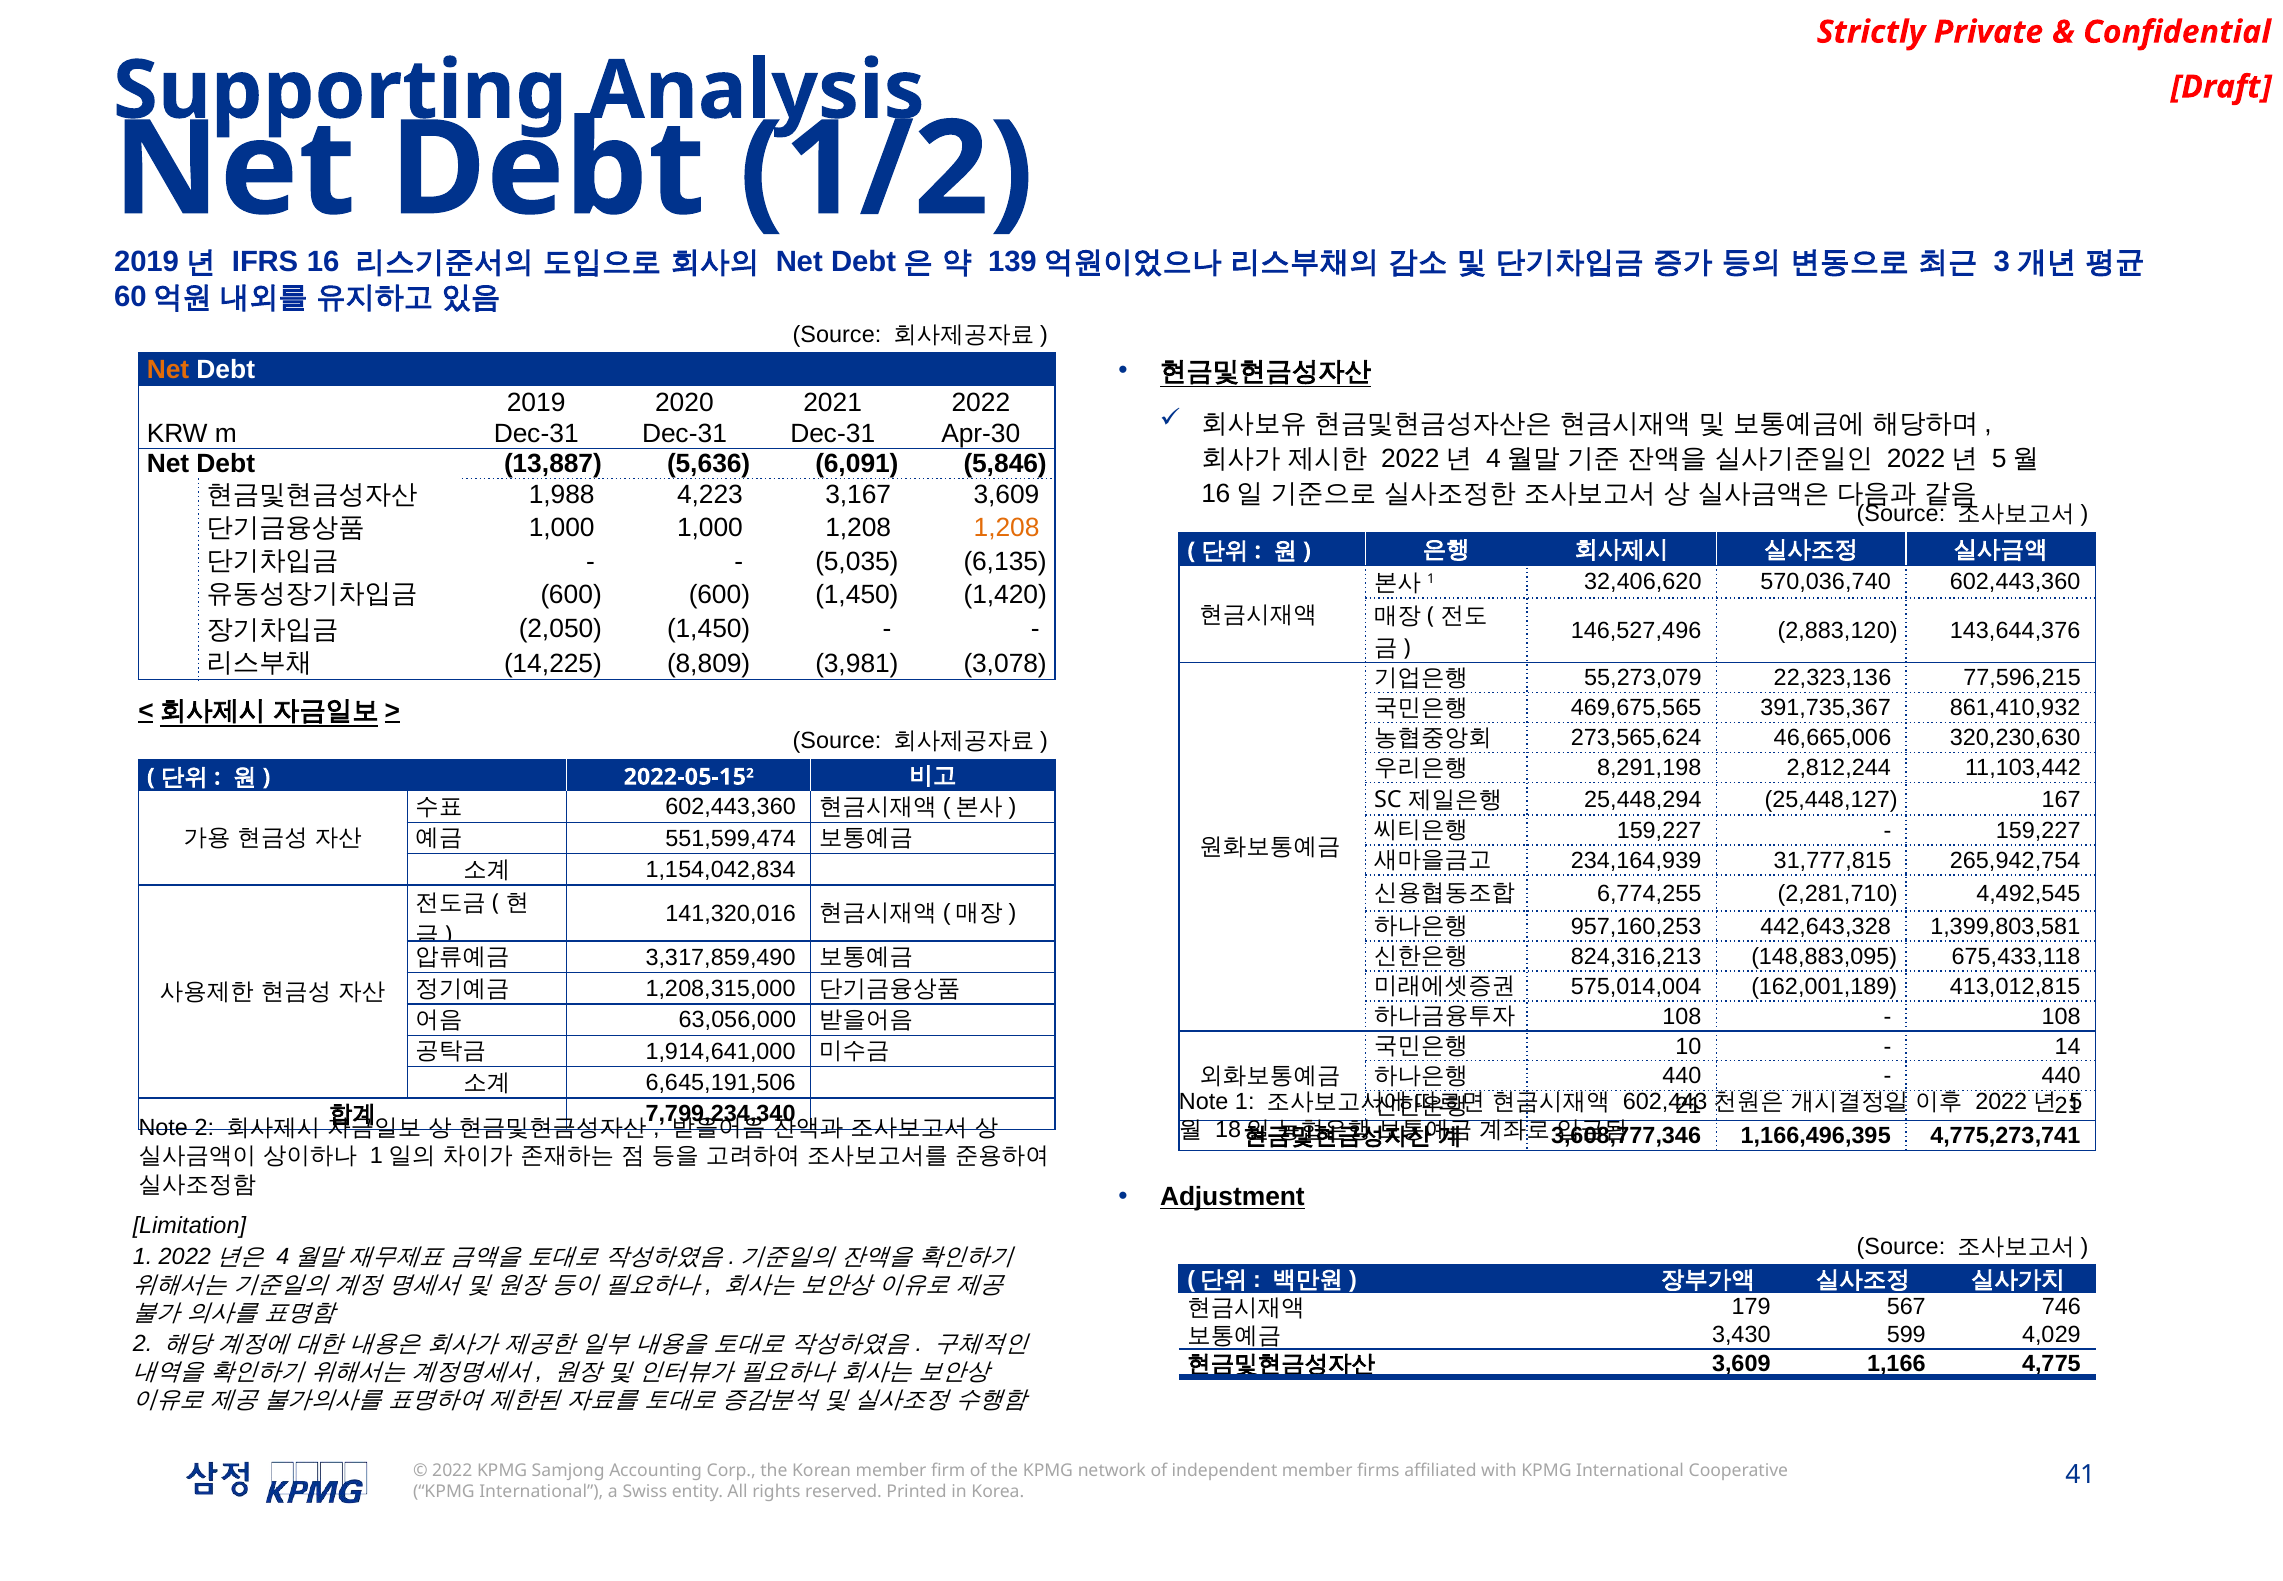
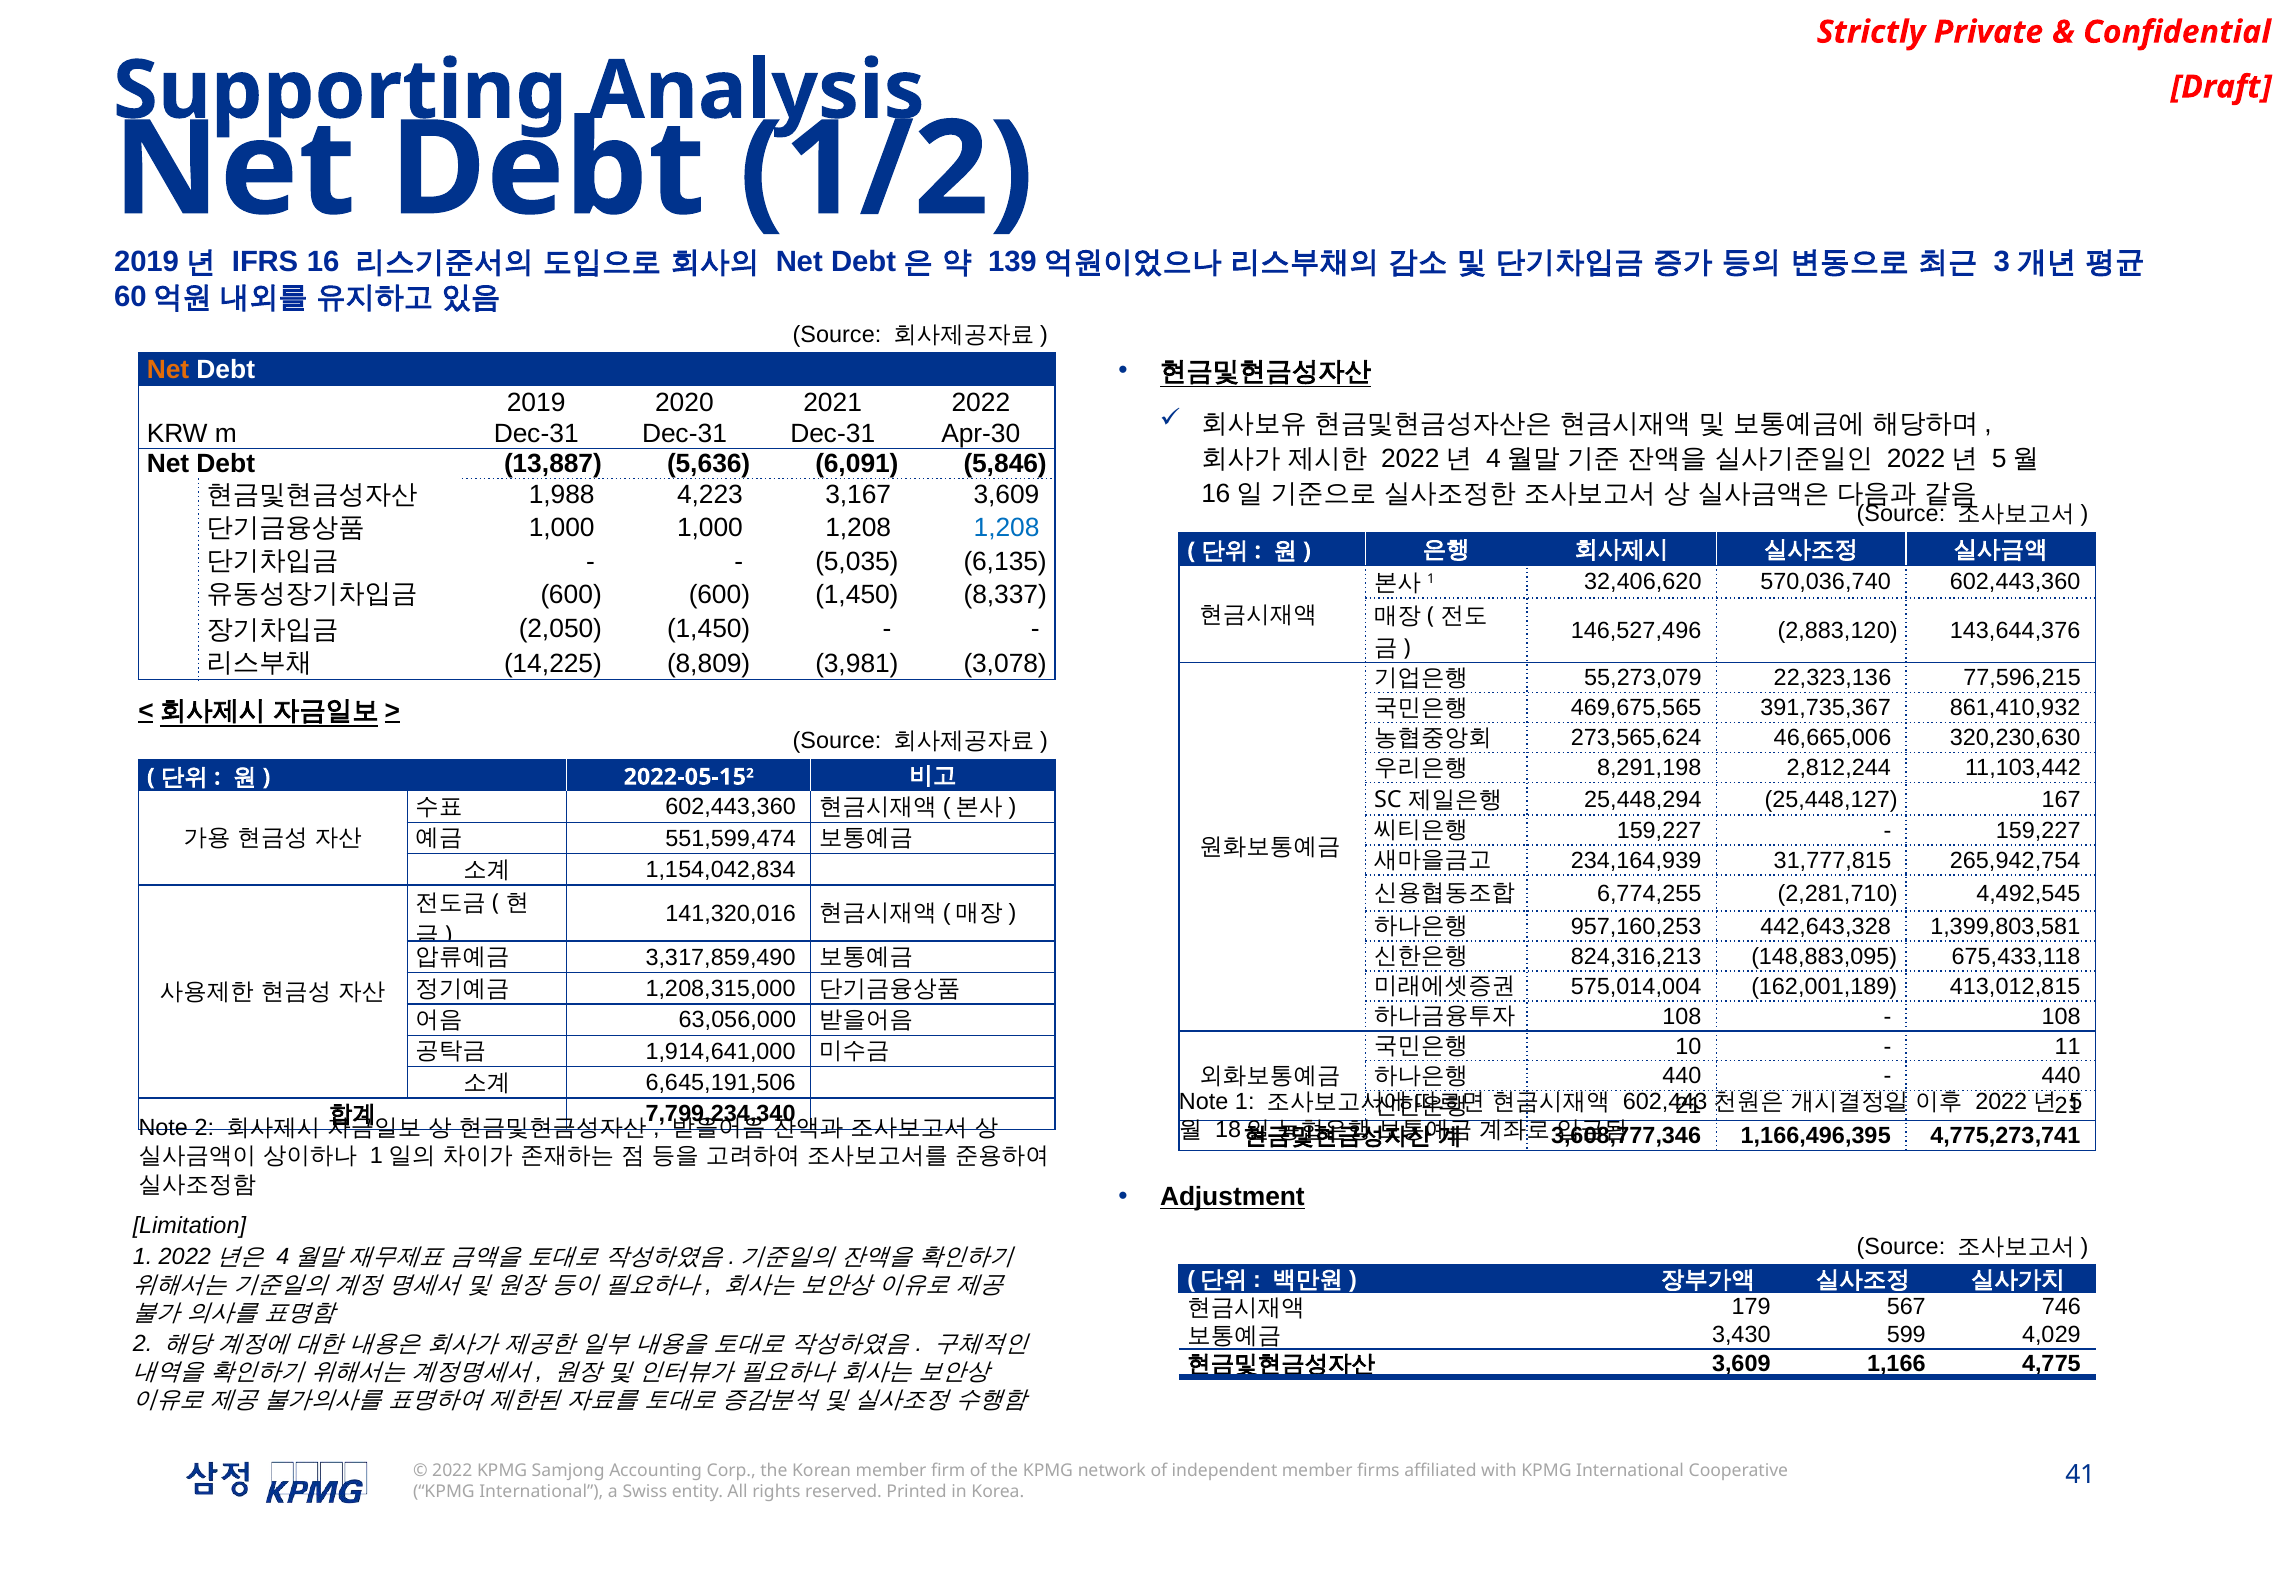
1,208 colour: orange -> blue (1007, 528)
1,420: 1,420 -> 8,337 (1005, 594)
14: 14 -> 11 (2068, 1046)
